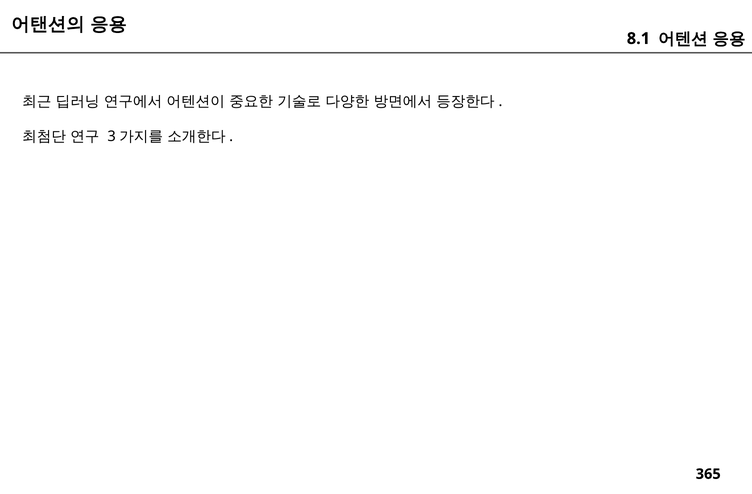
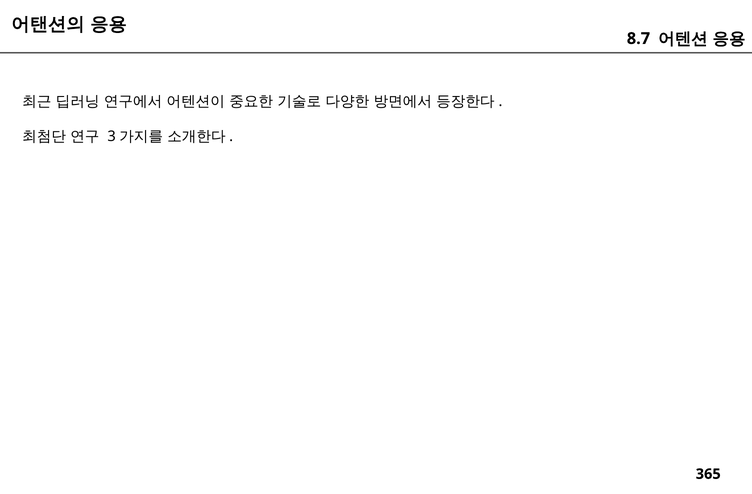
8.1: 8.1 -> 8.7 (638, 39)
